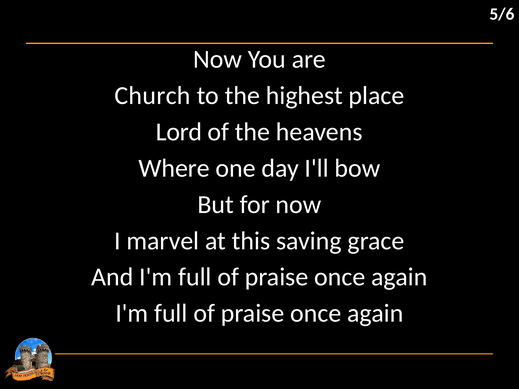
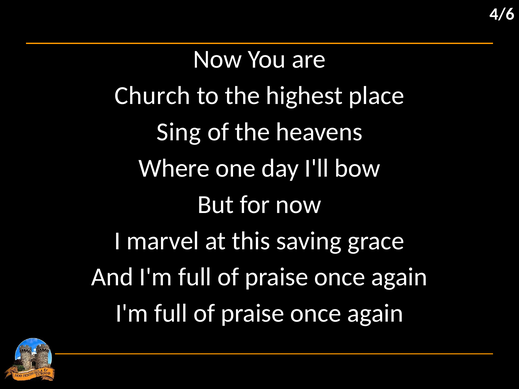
5/6: 5/6 -> 4/6 (502, 14)
Lord: Lord -> Sing (179, 132)
